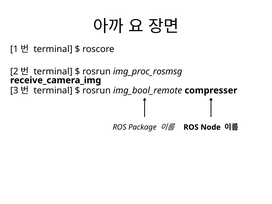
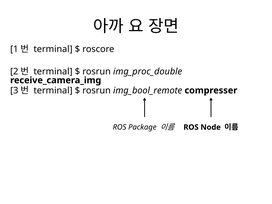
img_proc_rosmsg: img_proc_rosmsg -> img_proc_double (148, 72)
